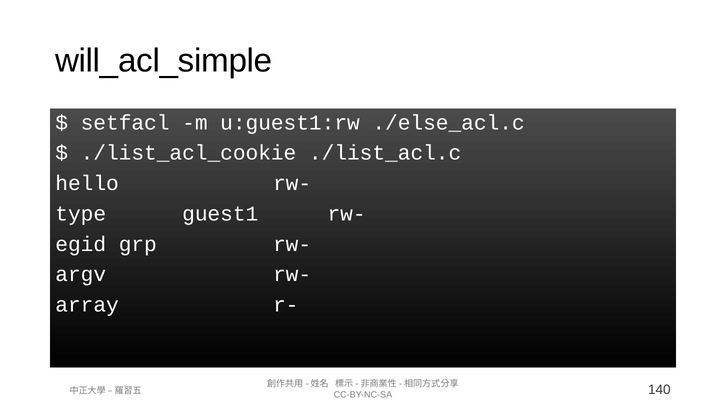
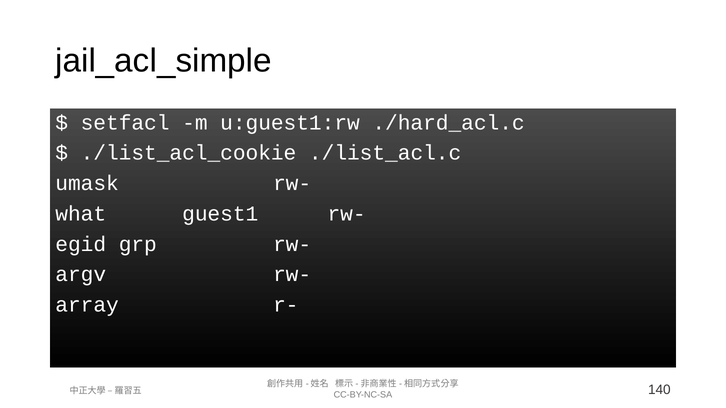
will_acl_simple: will_acl_simple -> jail_acl_simple (163, 61)
./else_acl.c: ./else_acl.c -> ./hard_acl.c (449, 123)
hello: hello -> umask (87, 183)
type: type -> what (81, 214)
